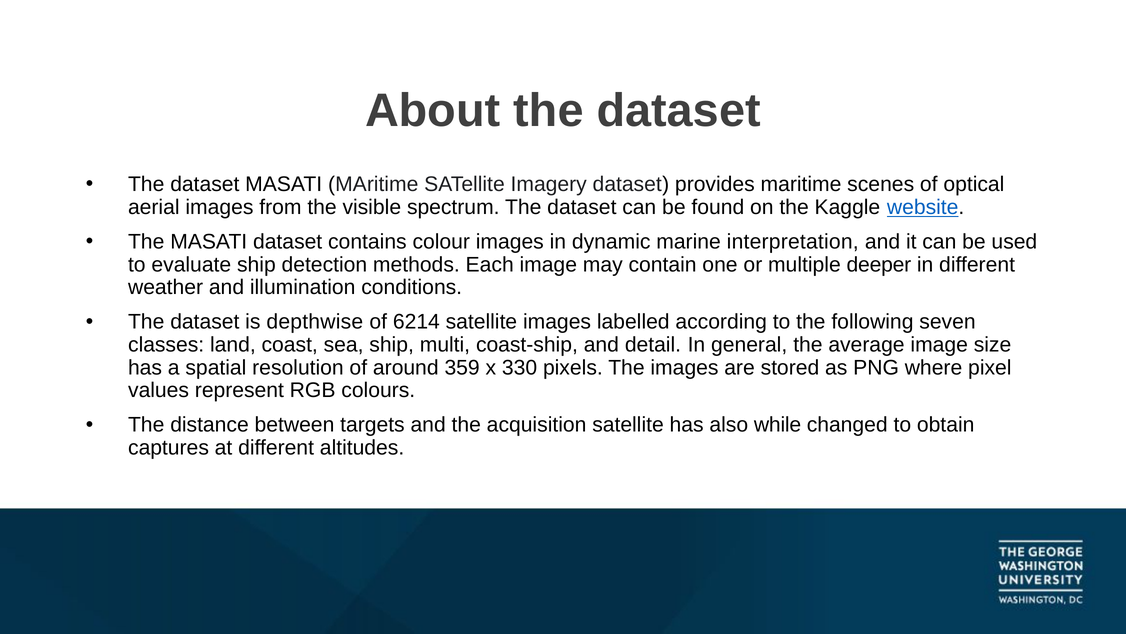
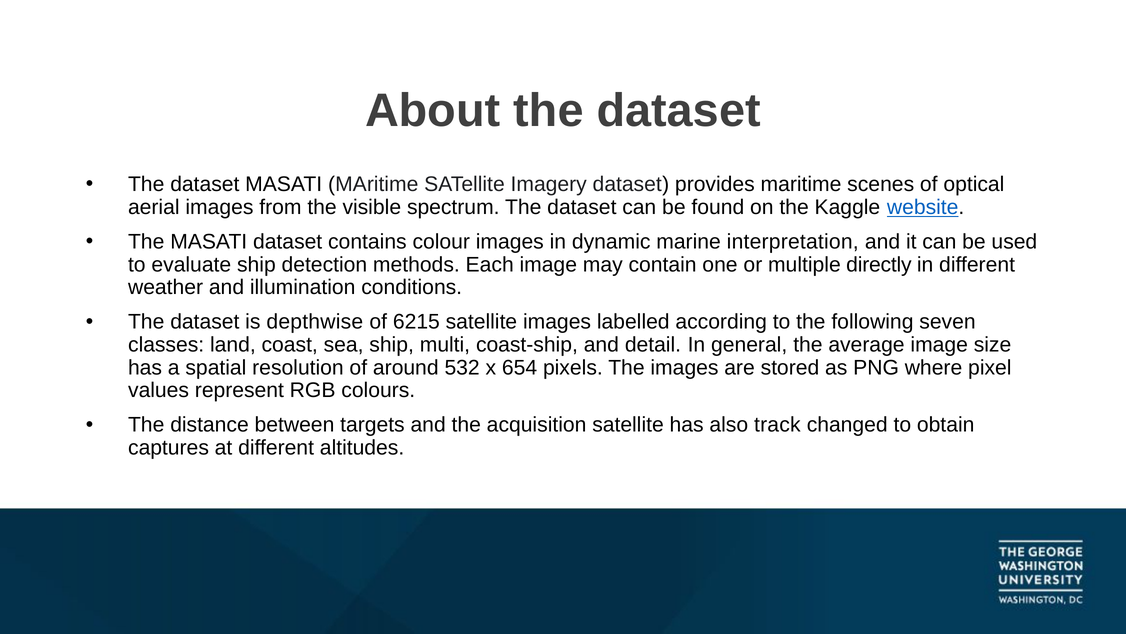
deeper: deeper -> directly (879, 264)
6214: 6214 -> 6215 (416, 322)
359: 359 -> 532 (462, 367)
330: 330 -> 654 (520, 367)
while: while -> track (777, 425)
